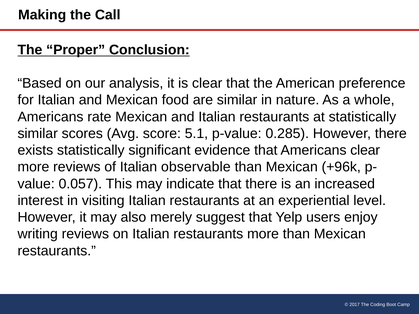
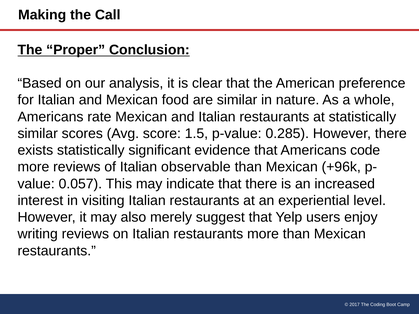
5.1: 5.1 -> 1.5 (196, 134)
Americans clear: clear -> code (365, 150)
